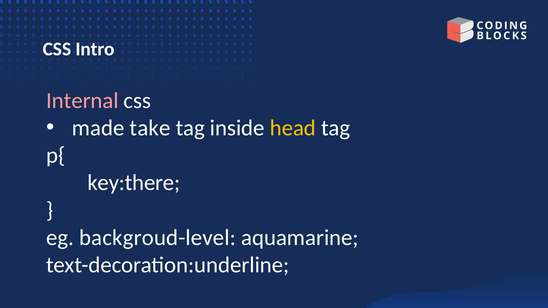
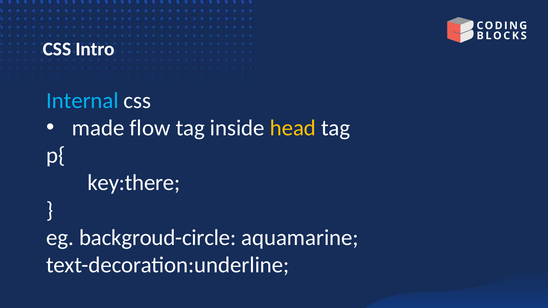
Internal colour: pink -> light blue (82, 101)
take: take -> flow (150, 128)
backgroud-level: backgroud-level -> backgroud-circle (158, 238)
